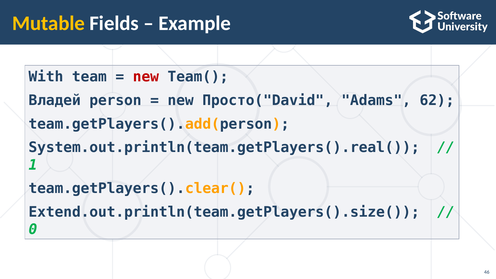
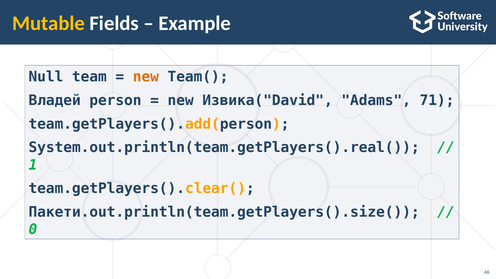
With: With -> Null (46, 77)
new colour: red -> orange (146, 77)
Просто("David: Просто("David -> Извика("David (268, 100)
62: 62 -> 71 (437, 100)
Extend.out.println(team.getPlayers().size(: Extend.out.println(team.getPlayers().size( -> Пакети.out.println(team.getPlayers().size( (224, 212)
